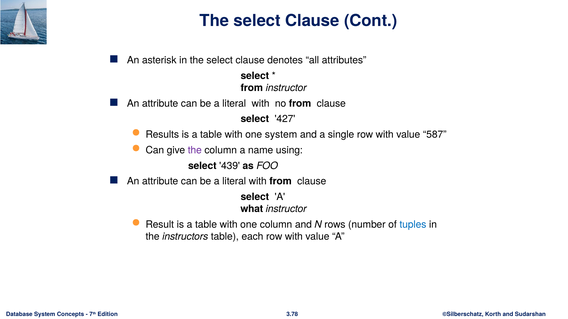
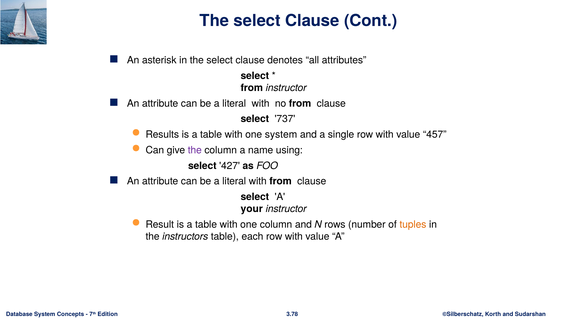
427: 427 -> 737 (285, 119)
587: 587 -> 457 (435, 135)
439: 439 -> 427 (230, 166)
what: what -> your (252, 209)
tuples colour: blue -> orange (413, 225)
